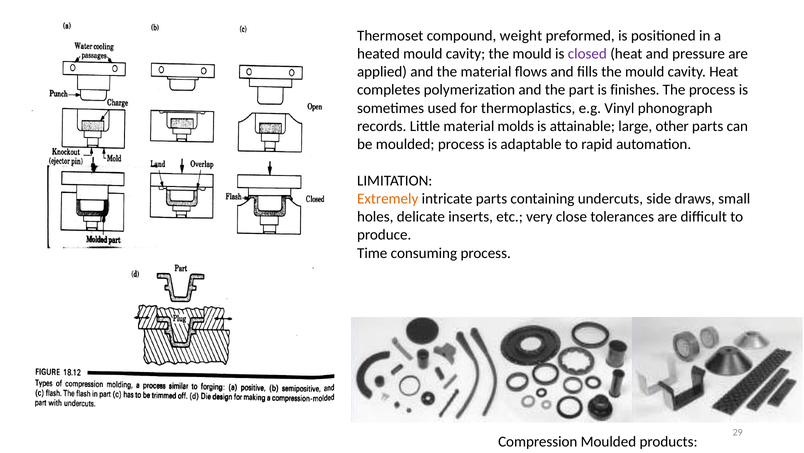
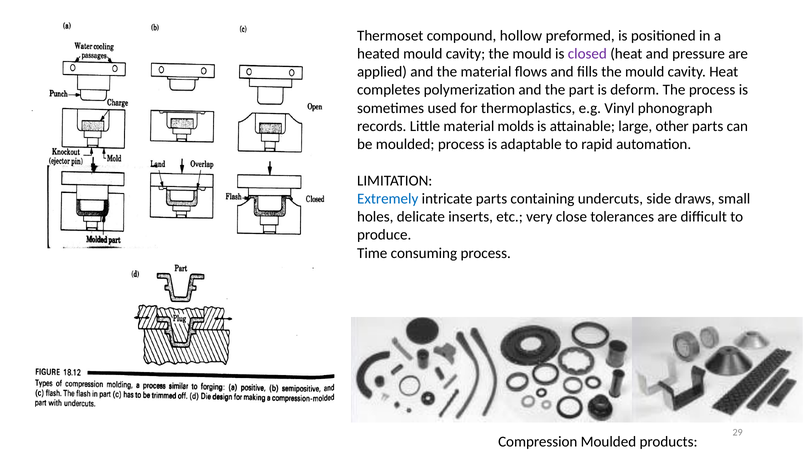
weight: weight -> hollow (521, 36)
finishes: finishes -> deform (635, 90)
Extremely colour: orange -> blue (388, 198)
